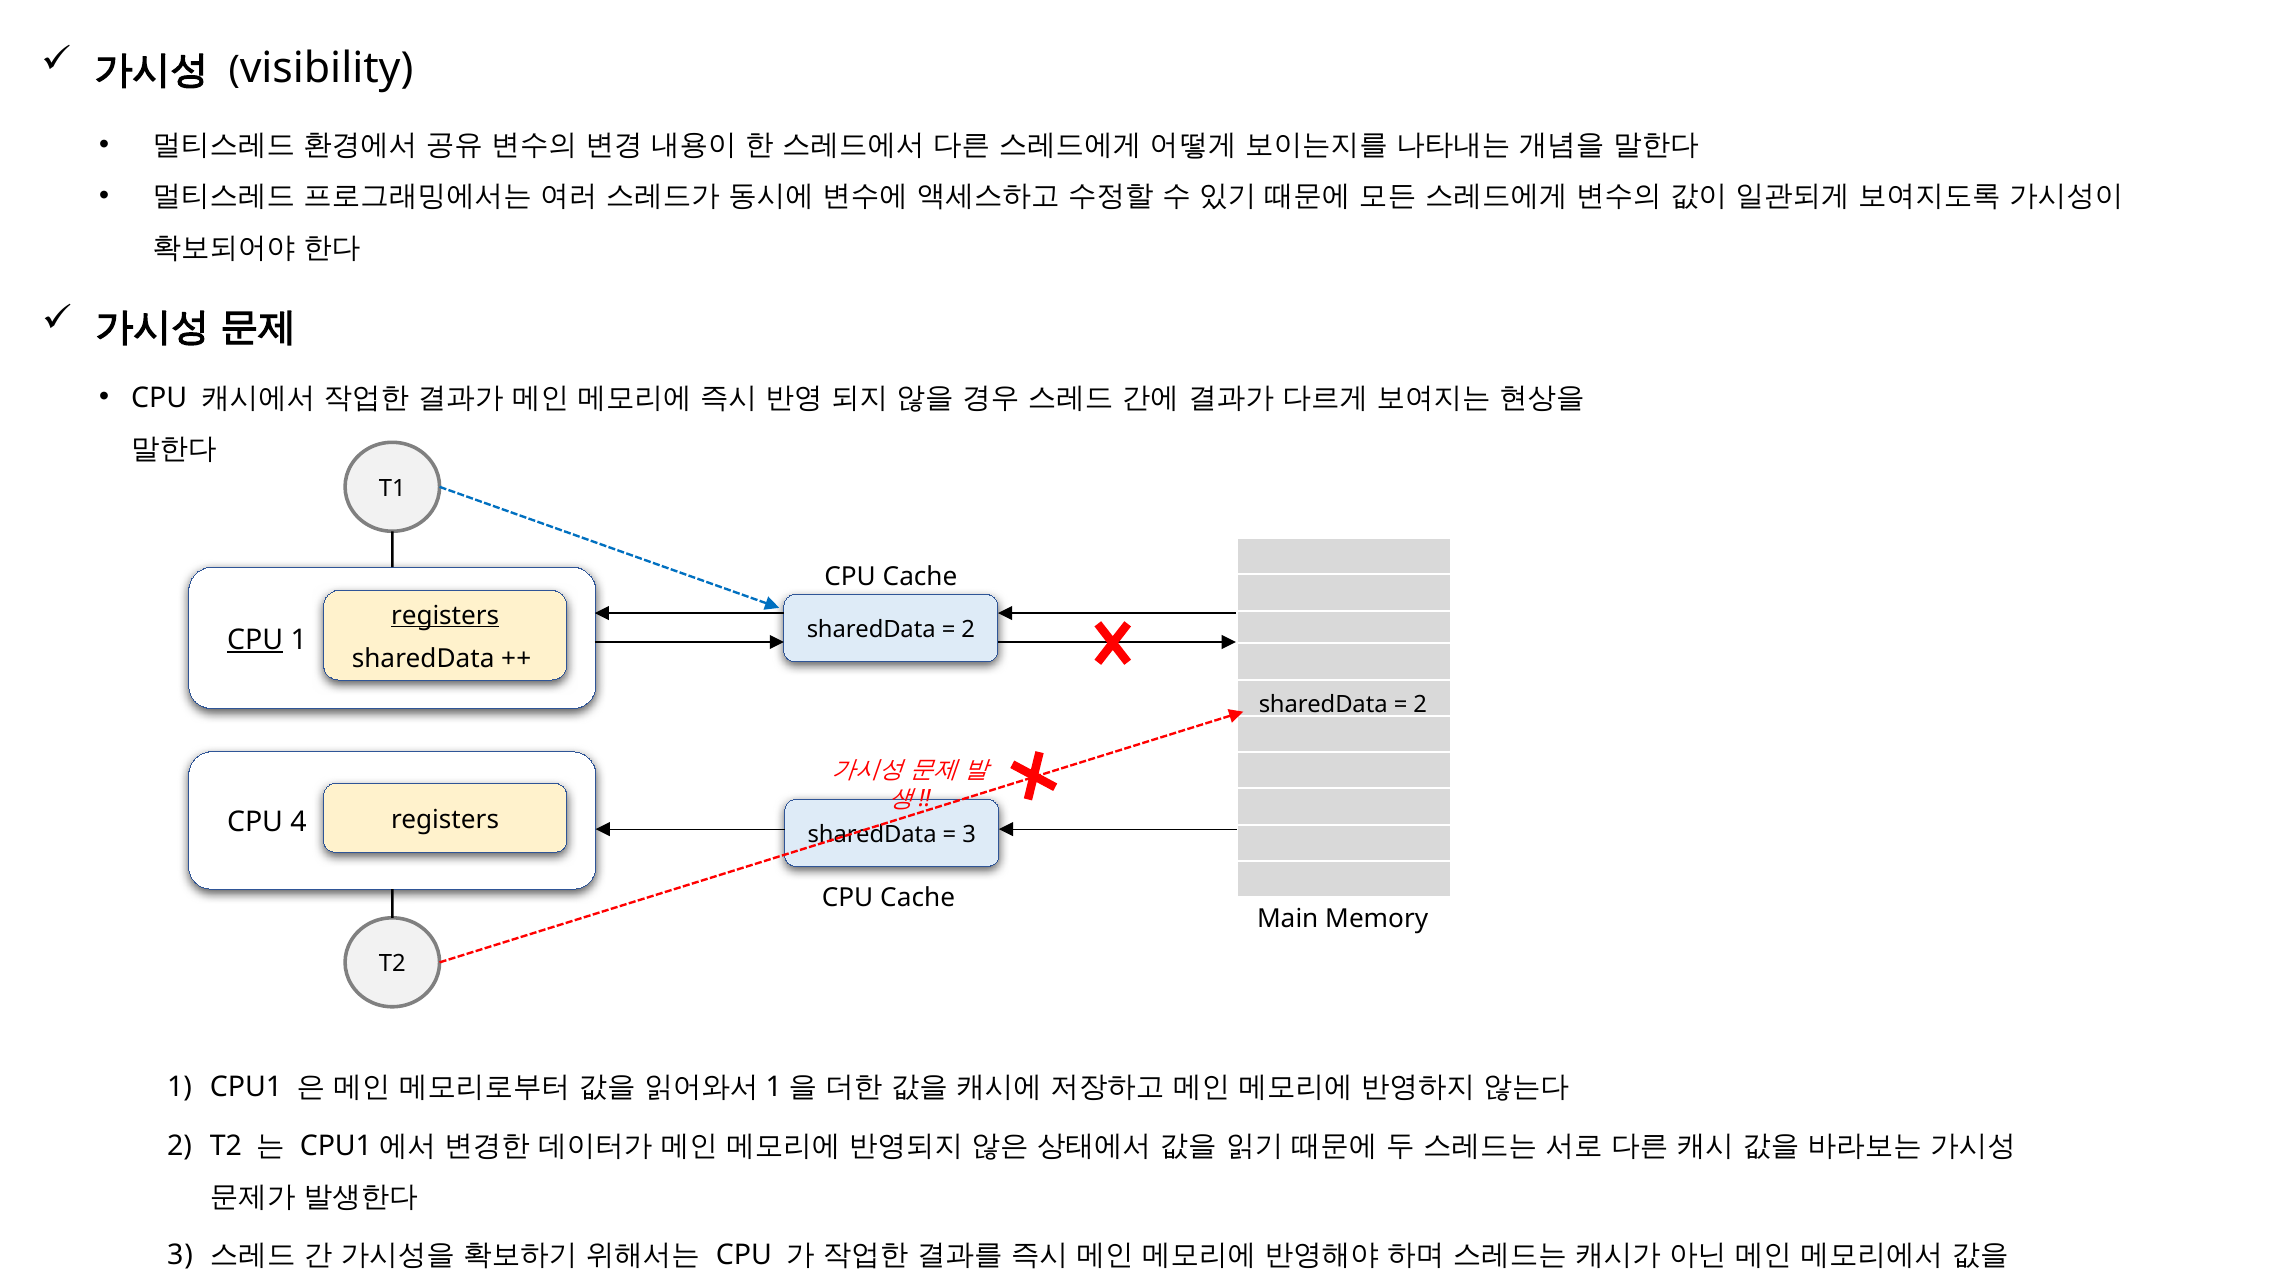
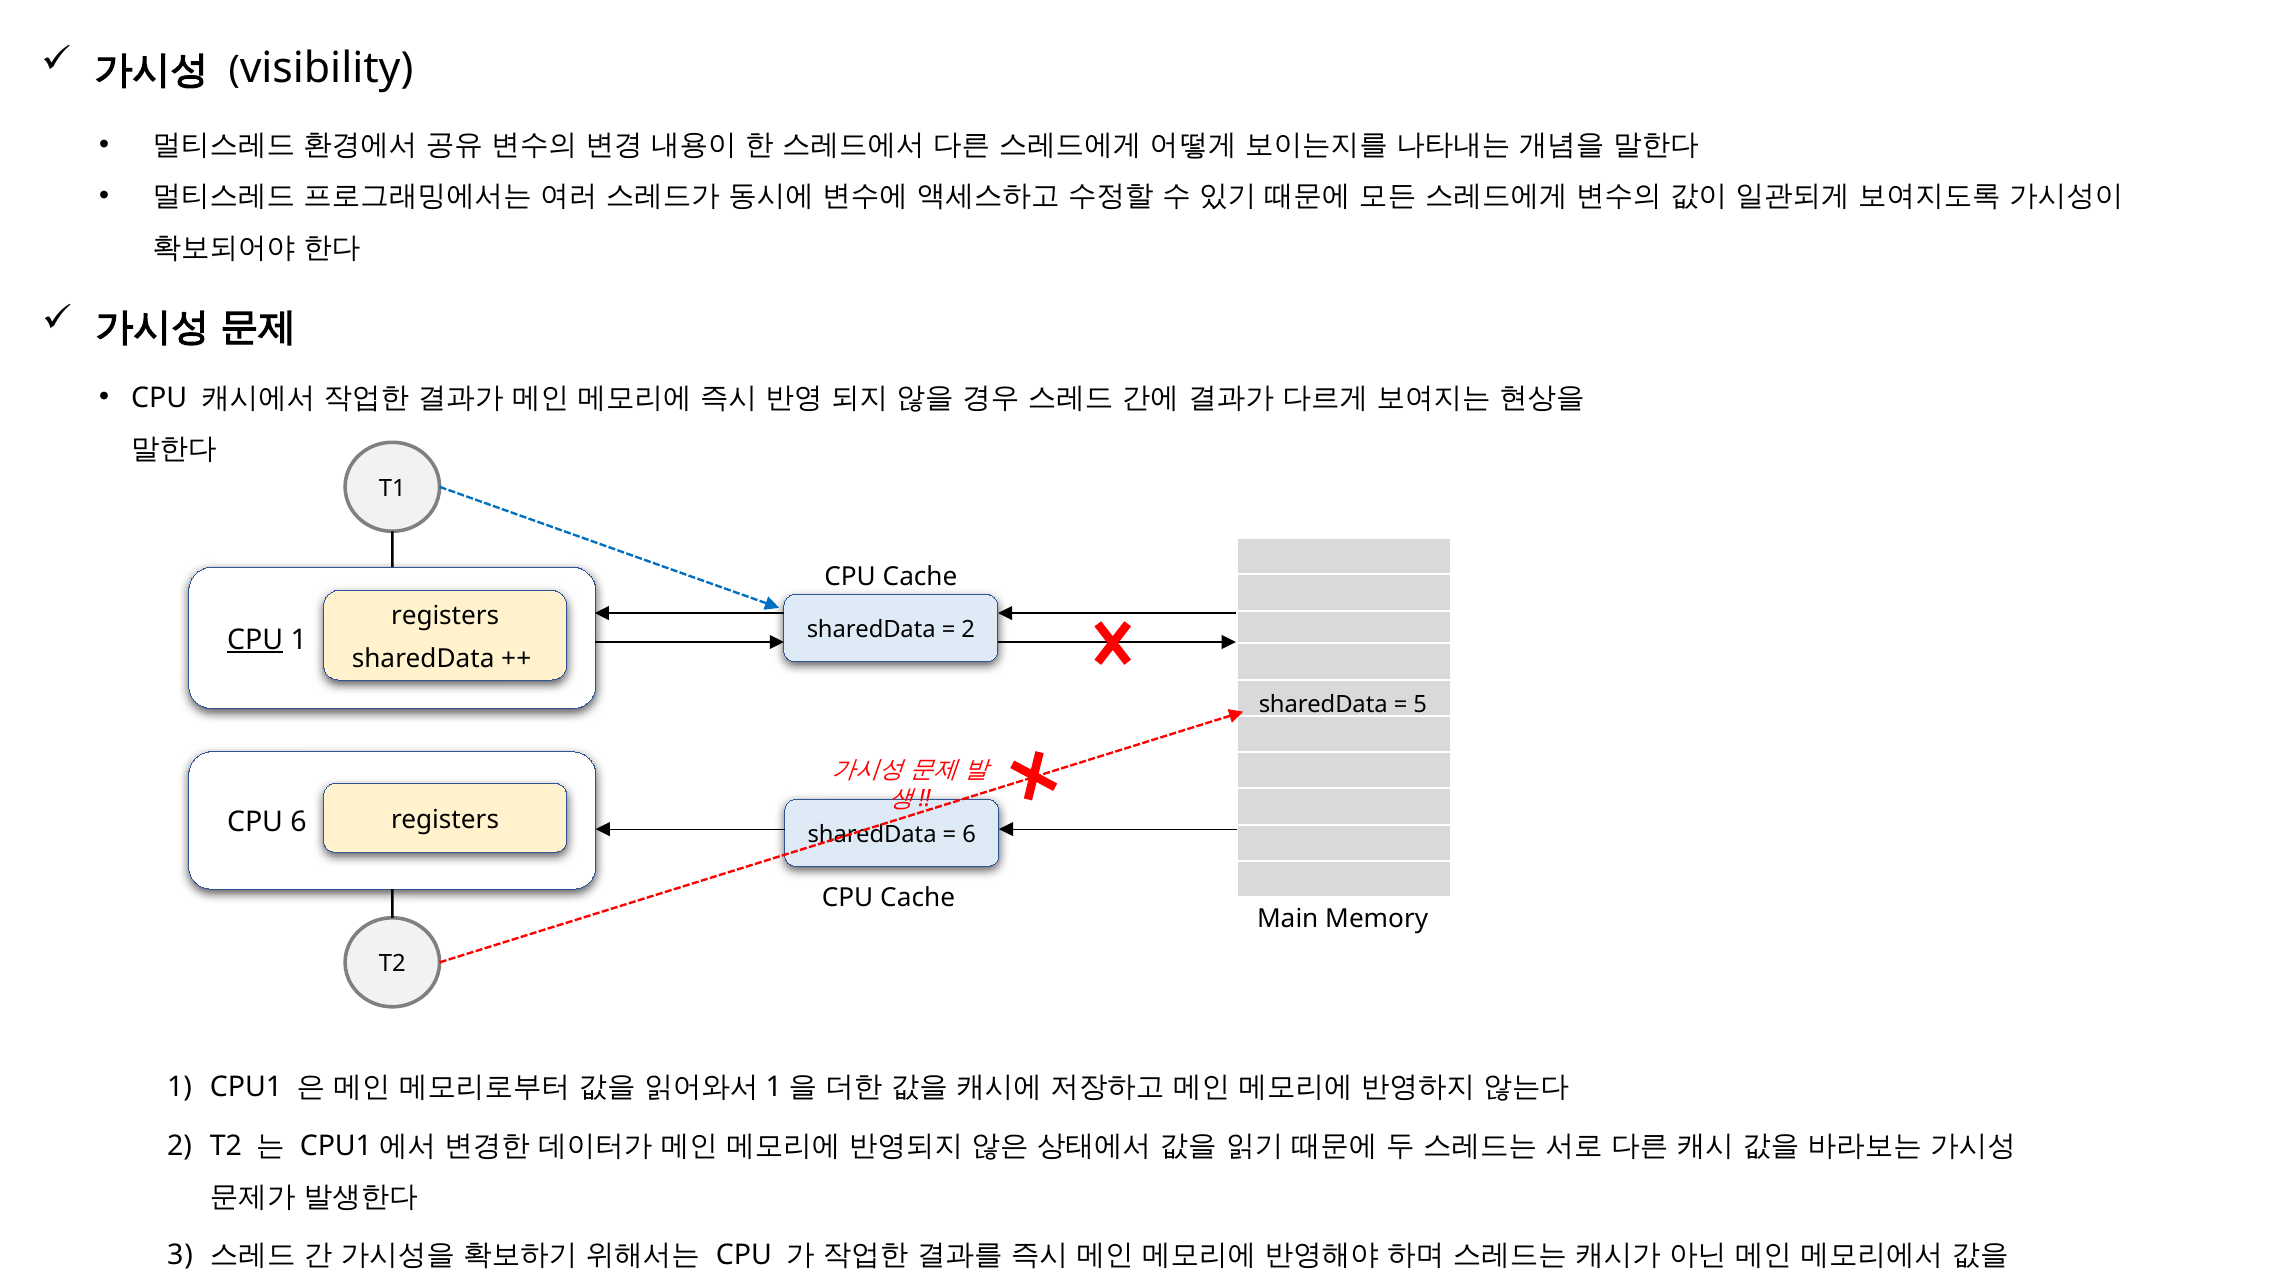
registers underline: present -> none (445, 615)
2: 2 -> 5 (1420, 705)
CPU 4: 4 -> 6 (299, 823)
3: 3 -> 6 (969, 835)
